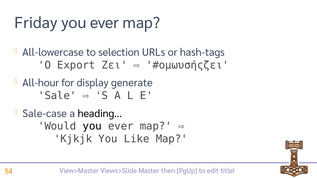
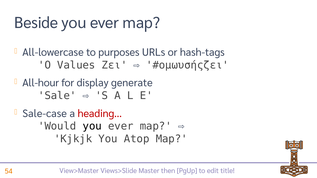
Friday: Friday -> Beside (36, 23)
selection: selection -> purposes (119, 53)
Export: Export -> Values (76, 65)
heading… colour: black -> red (100, 114)
Like: Like -> Atop (137, 139)
